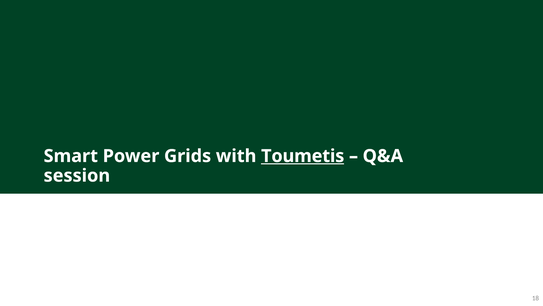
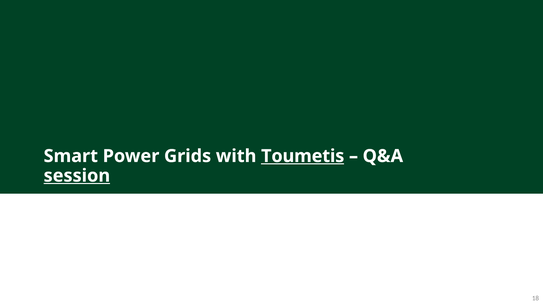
session underline: none -> present (77, 175)
